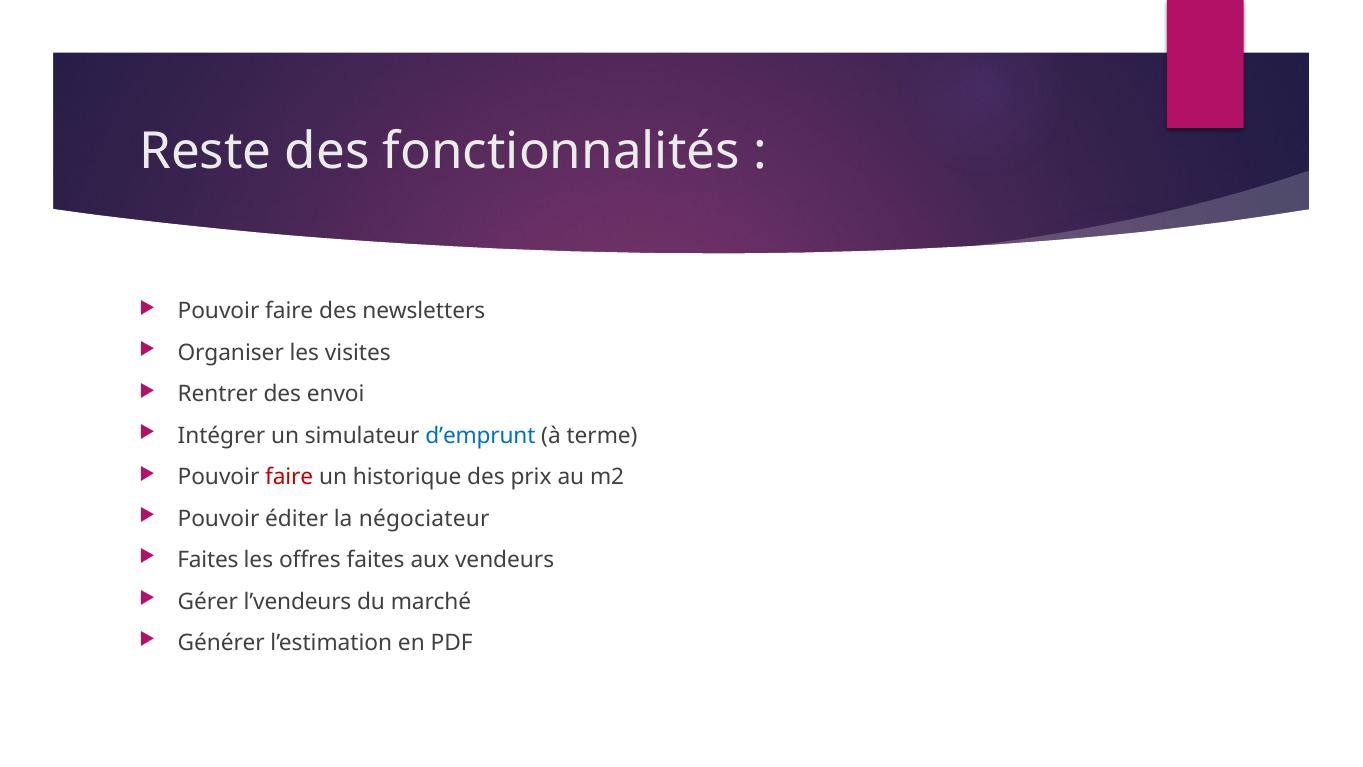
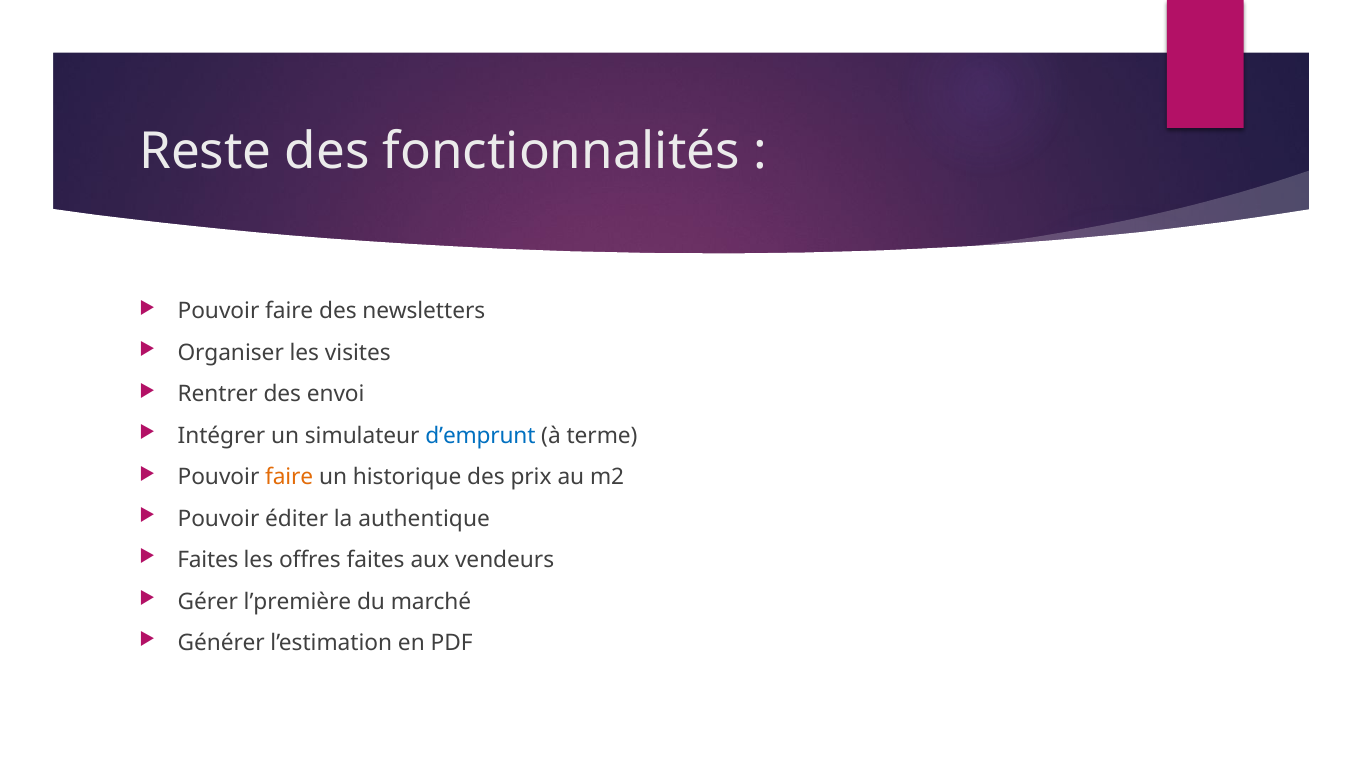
faire colour: red -> orange (289, 477)
négociateur: négociateur -> authentique (424, 519)
l’vendeurs: l’vendeurs -> l’première (297, 602)
